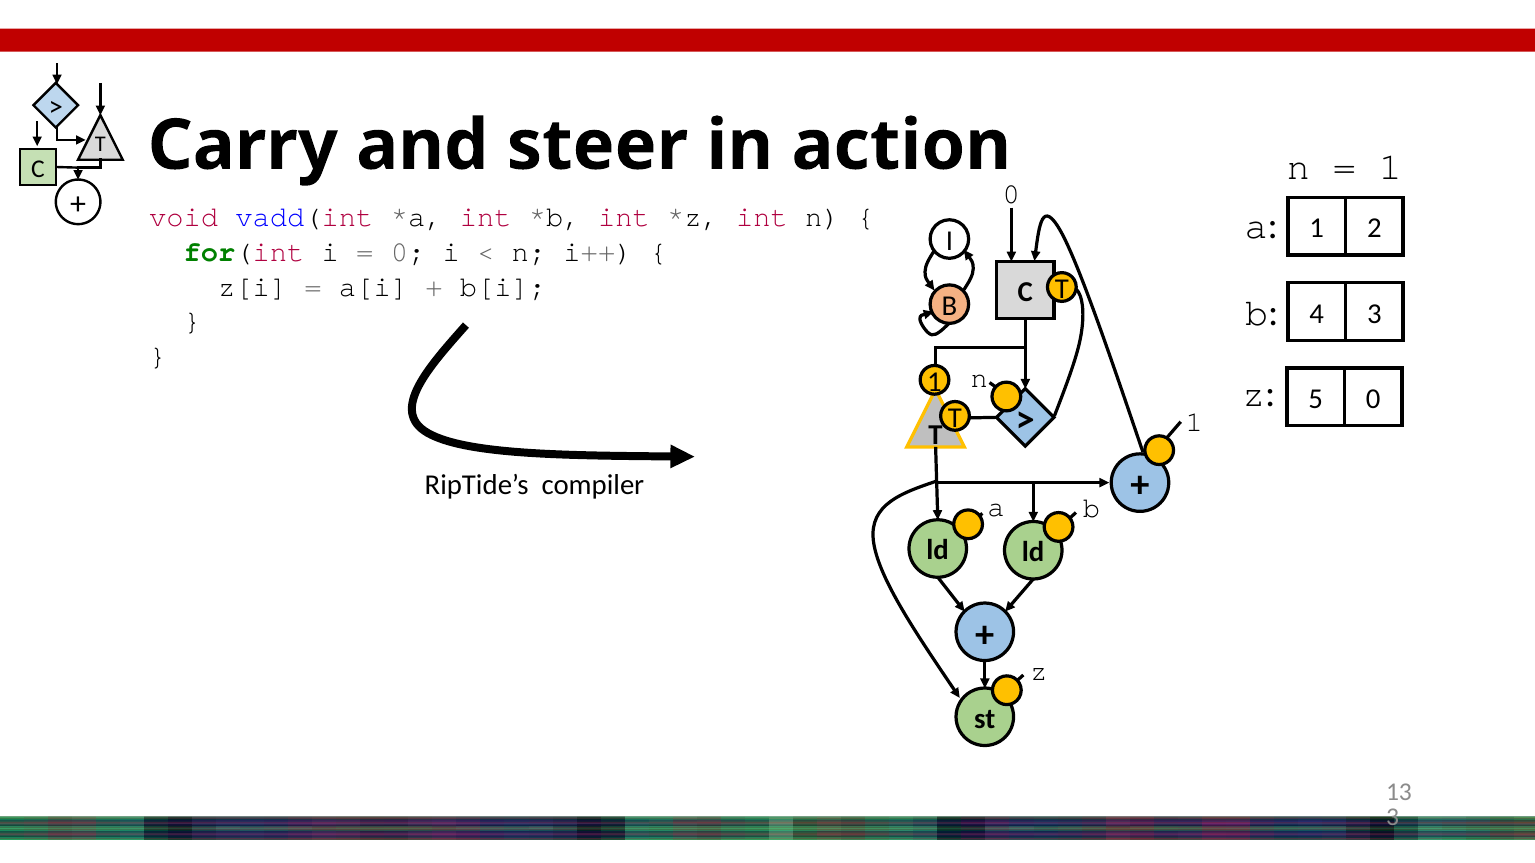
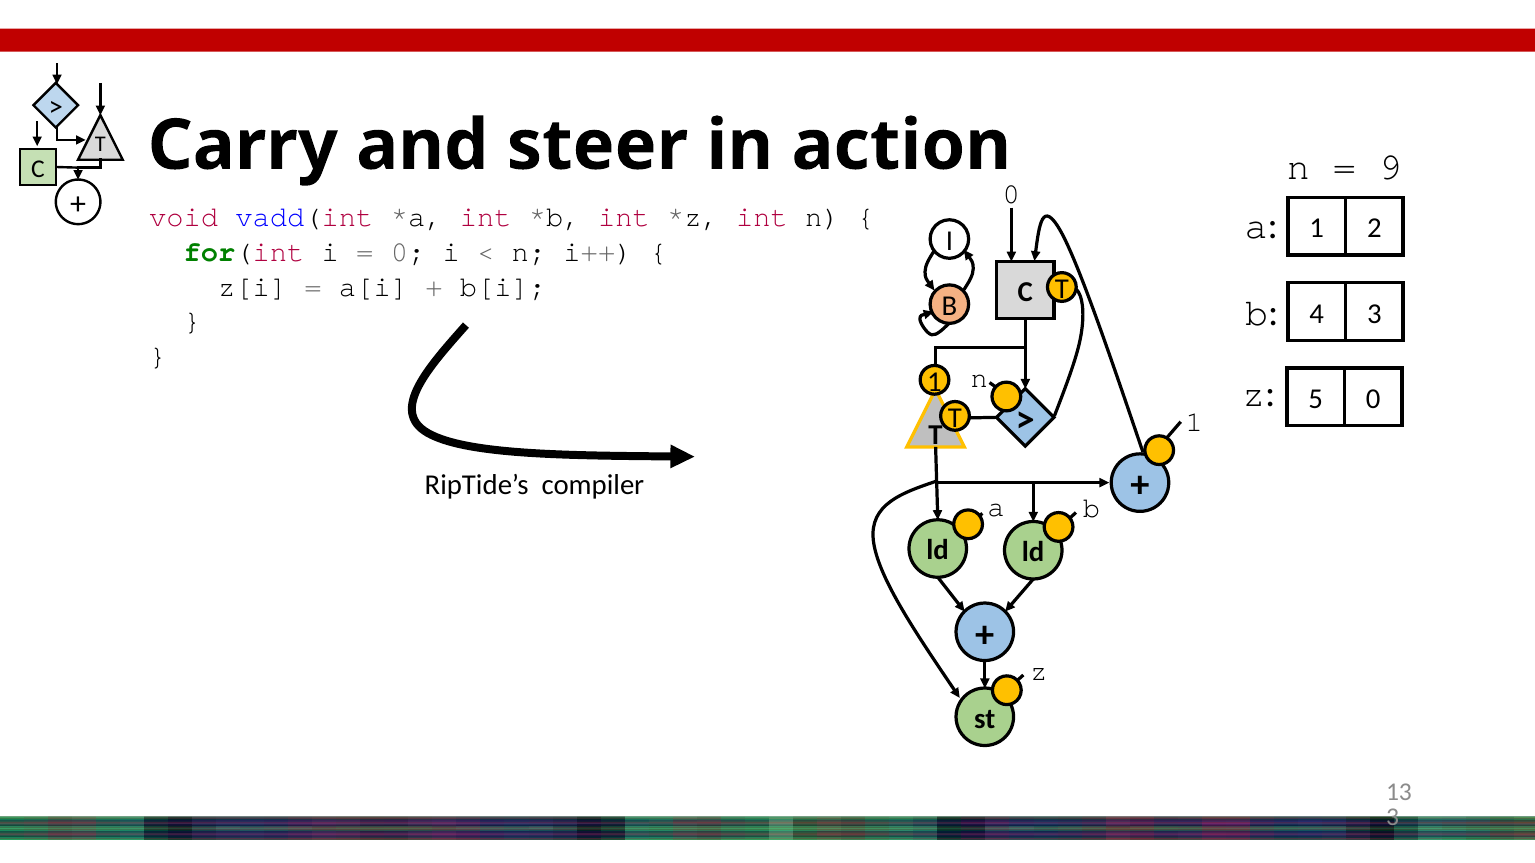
1: 1 -> 9 (1390, 166)
